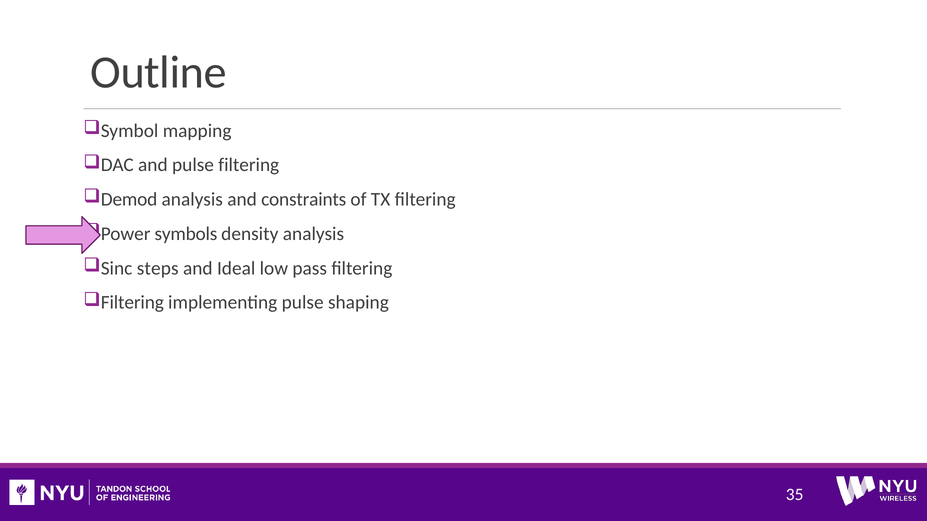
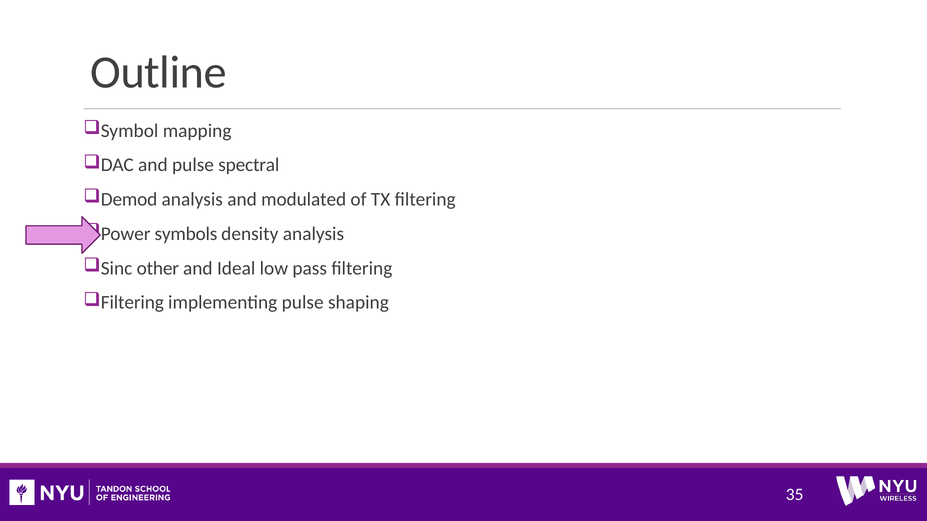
pulse filtering: filtering -> spectral (249, 165)
constraints: constraints -> modulated (304, 200)
steps: steps -> other (158, 268)
